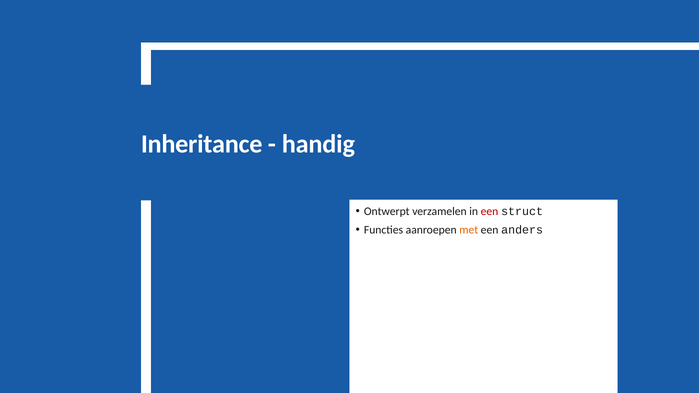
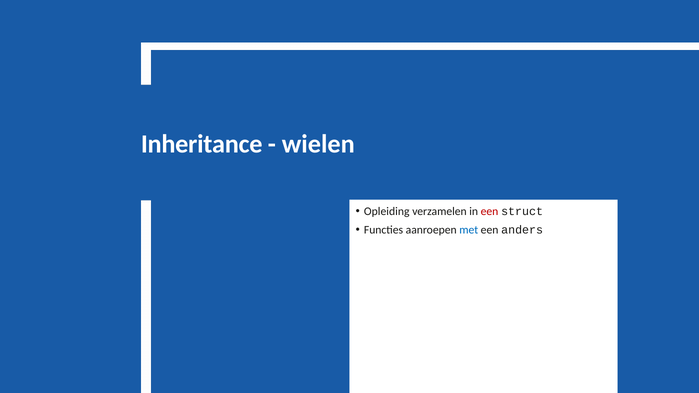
handig: handig -> wielen (318, 144)
Ontwerpt: Ontwerpt -> Opleiding (387, 212)
met colour: orange -> blue (469, 230)
